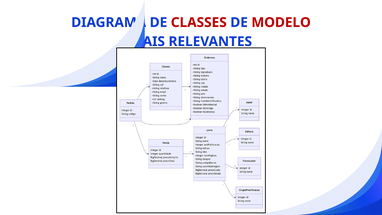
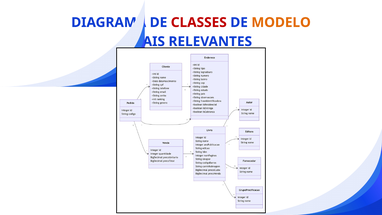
MODELO colour: red -> orange (281, 22)
